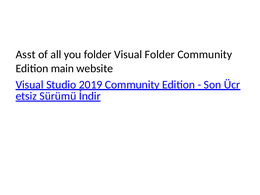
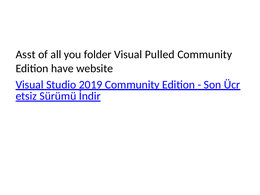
Visual Folder: Folder -> Pulled (160, 55)
main: main -> have (62, 68)
